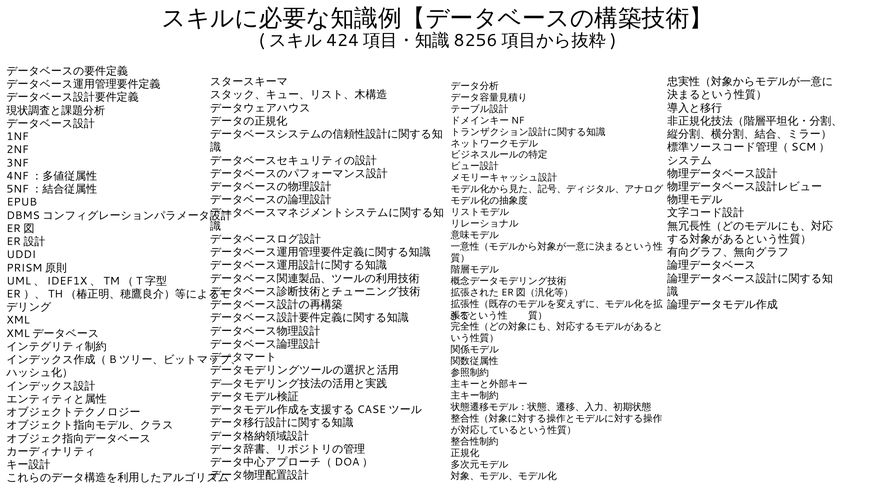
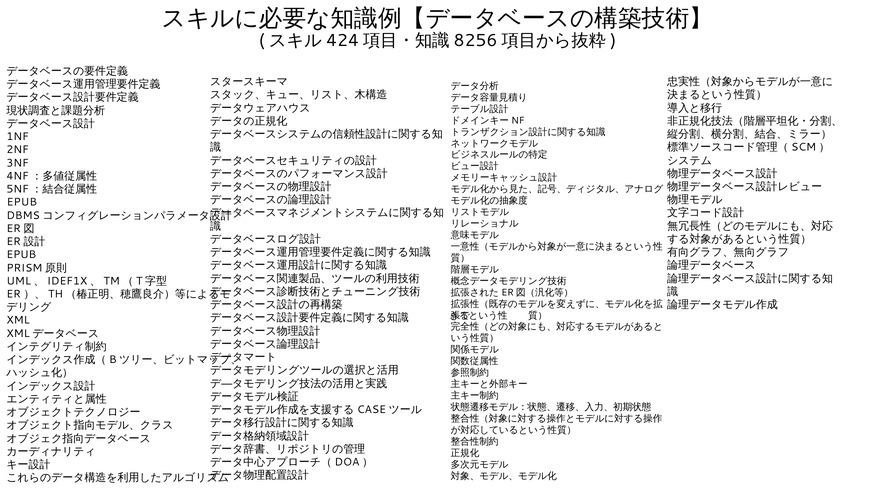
UDDI: UDDI -> EPUB (21, 255)
